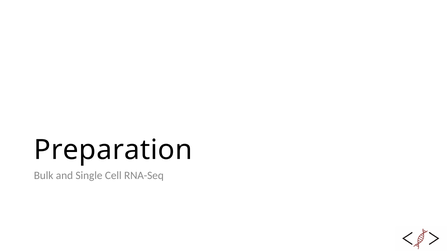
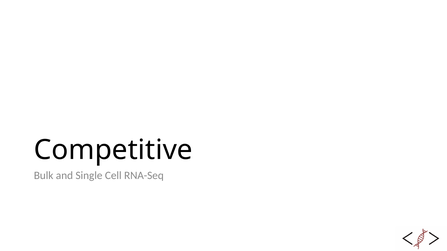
Preparation: Preparation -> Competitive (113, 150)
